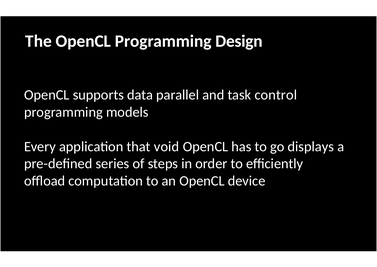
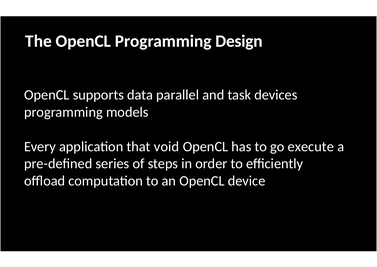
control: control -> devices (276, 95)
displays: displays -> execute (311, 146)
